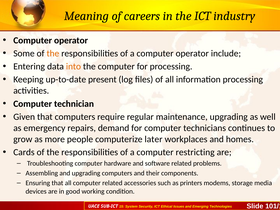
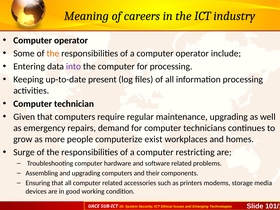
into colour: orange -> purple (73, 66)
later: later -> exist (154, 139)
Cards: Cards -> Surge (24, 152)
